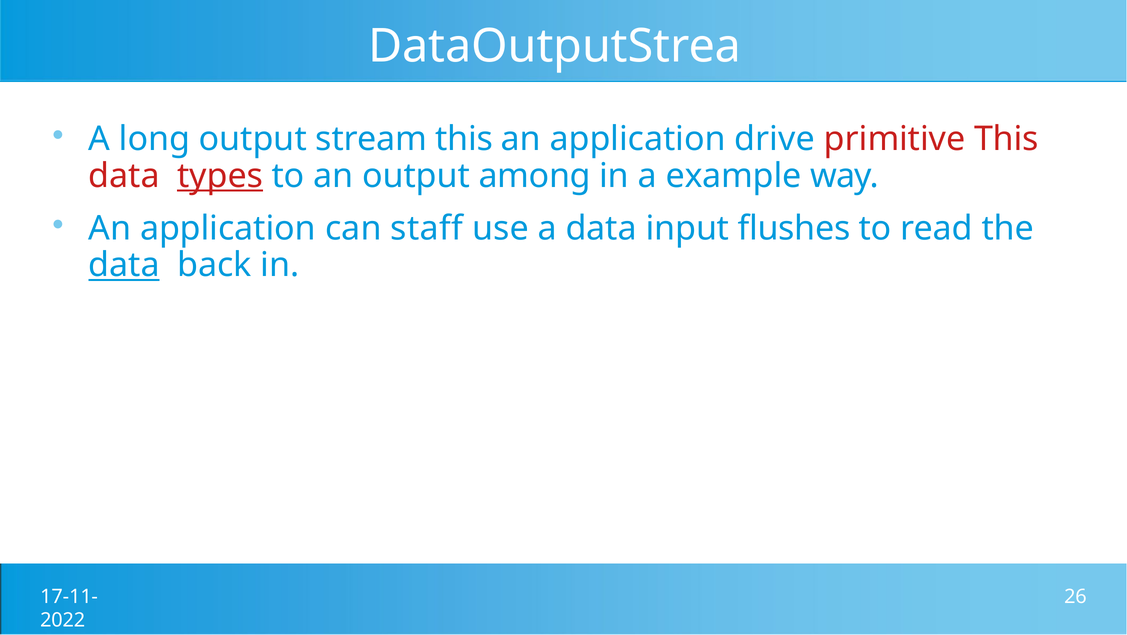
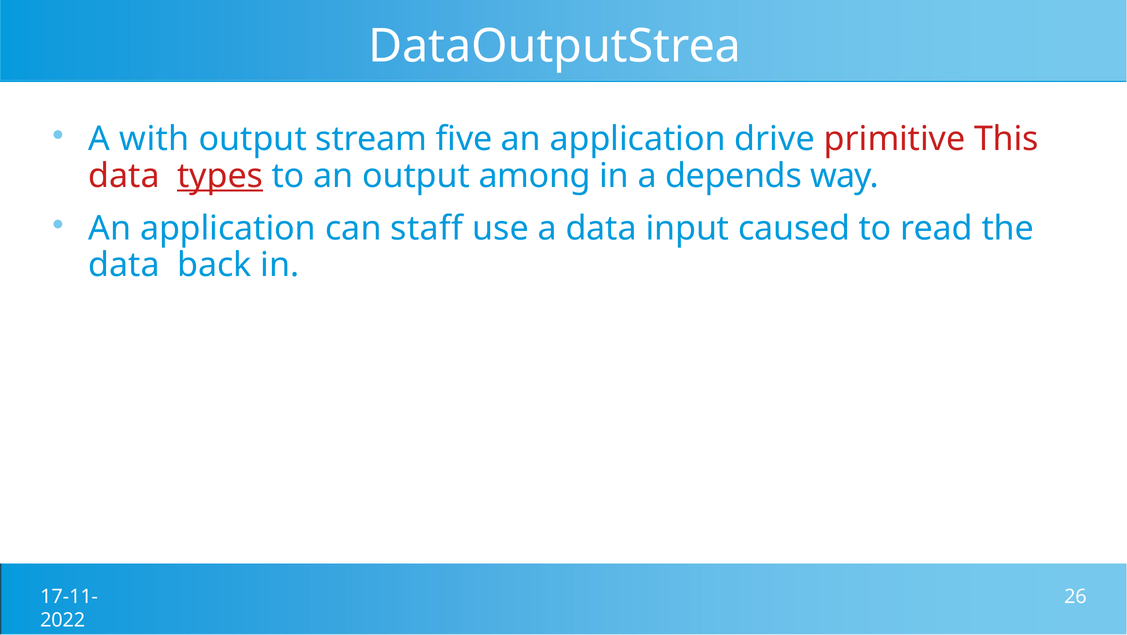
long: long -> with (154, 139)
stream this: this -> five (464, 139)
example: example -> depends (734, 176)
flushes: flushes -> caused (794, 228)
data underline: present -> none (124, 265)
